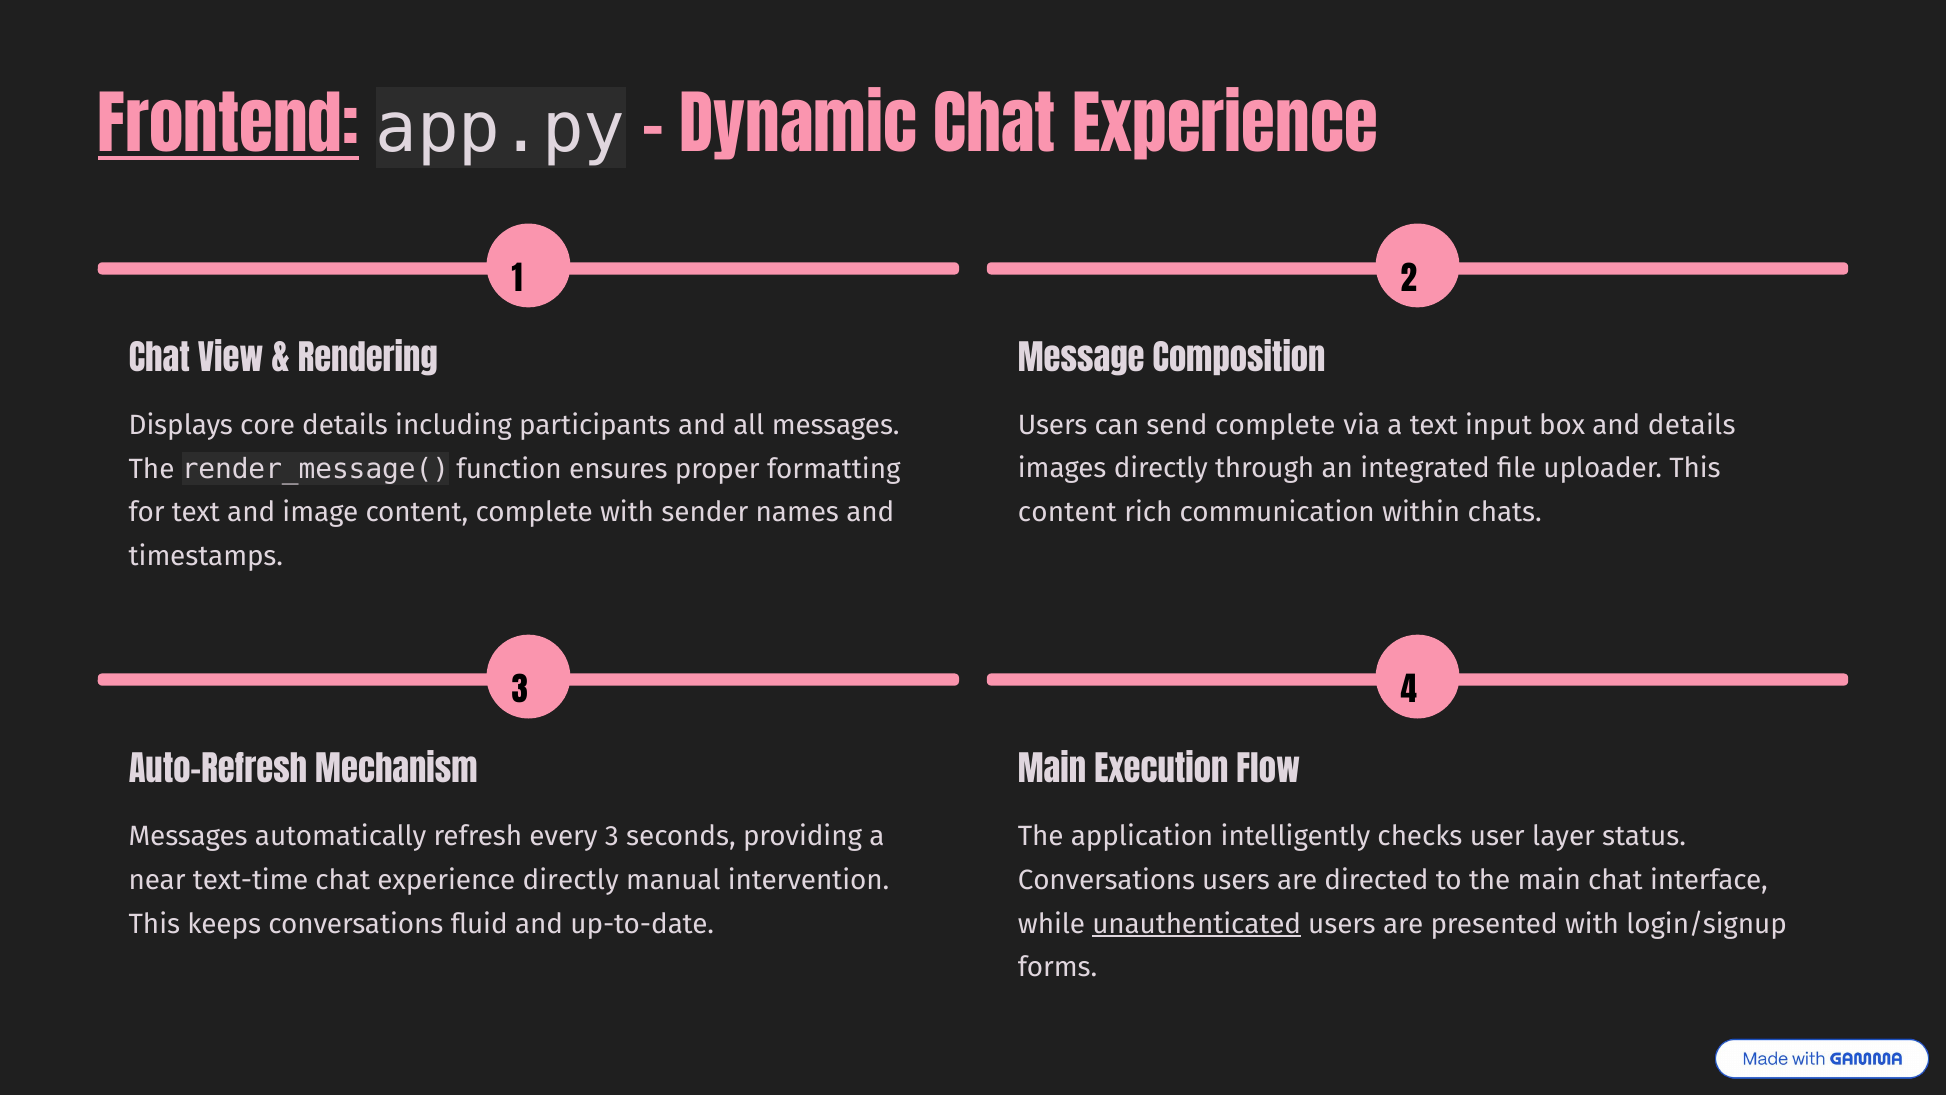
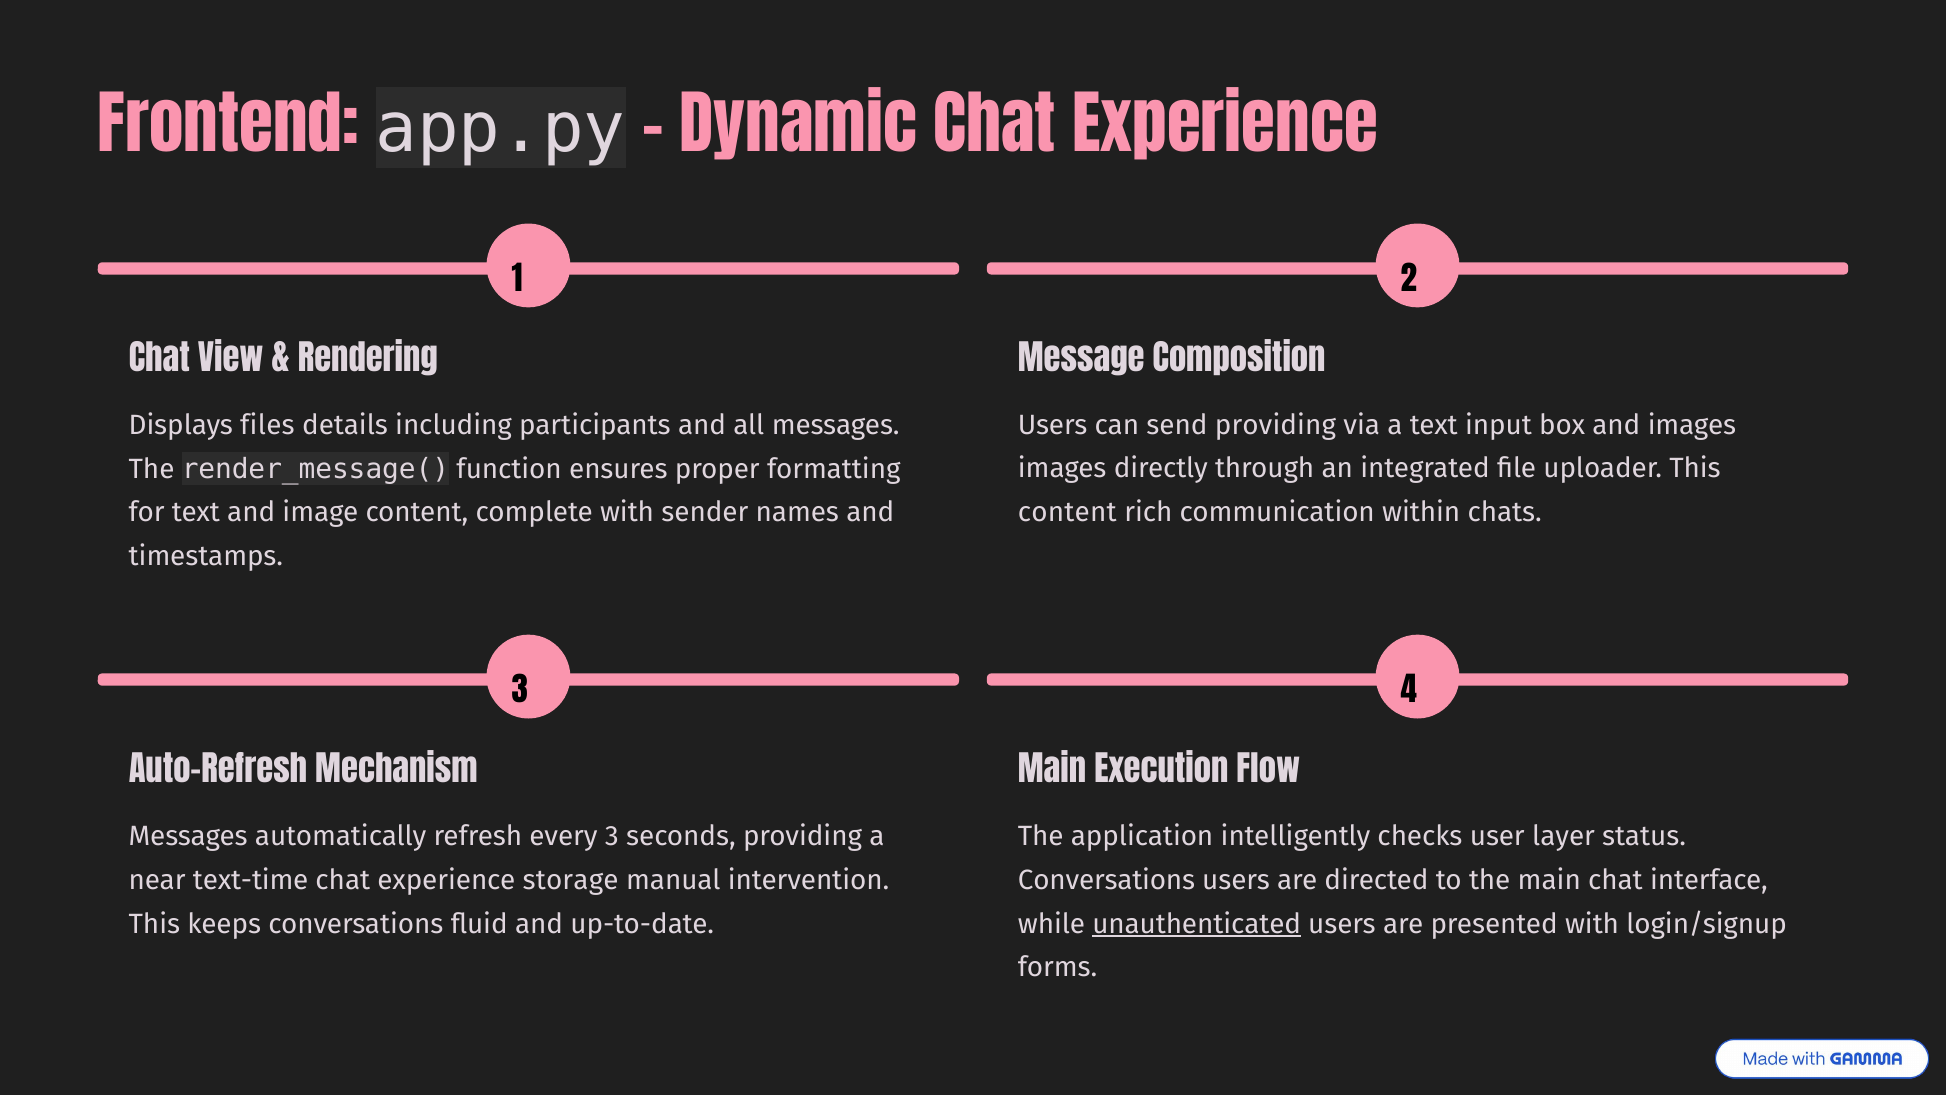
Frontend underline: present -> none (228, 128)
send complete: complete -> providing (1275, 425)
and details: details -> images (1692, 425)
core: core -> files (267, 425)
experience directly: directly -> storage (571, 880)
